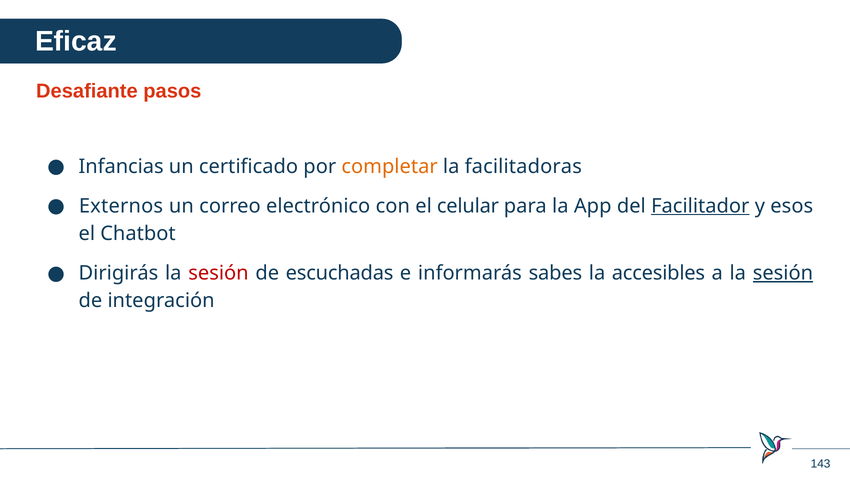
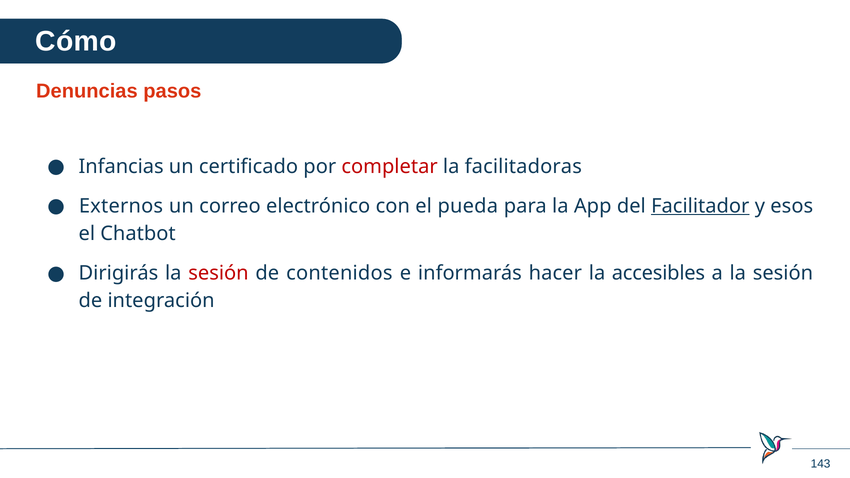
Eficaz: Eficaz -> Cómo (76, 42)
Desafiante: Desafiante -> Denuncias (87, 91)
completar colour: orange -> red (390, 167)
celular: celular -> pueda (468, 206)
escuchadas: escuchadas -> contenidos (339, 273)
sabes: sabes -> hacer (555, 273)
sesión underline: present -> none (783, 273)
